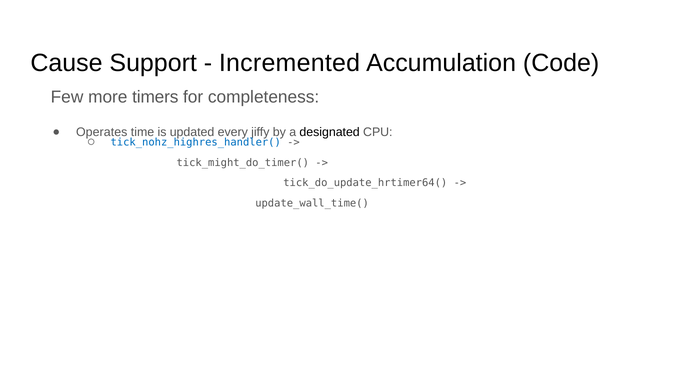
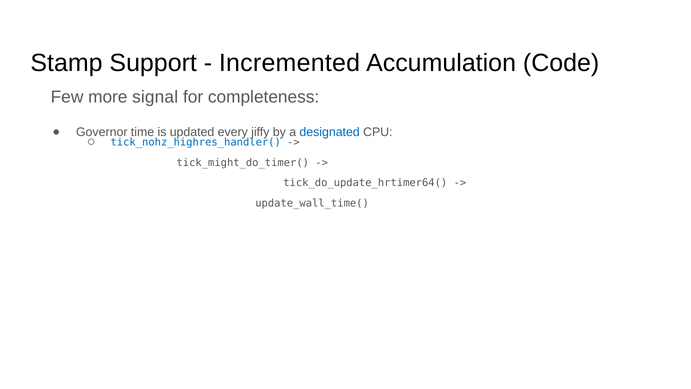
Cause: Cause -> Stamp (67, 63)
timers: timers -> signal (155, 97)
Operates: Operates -> Governor (102, 132)
designated colour: black -> blue (330, 132)
